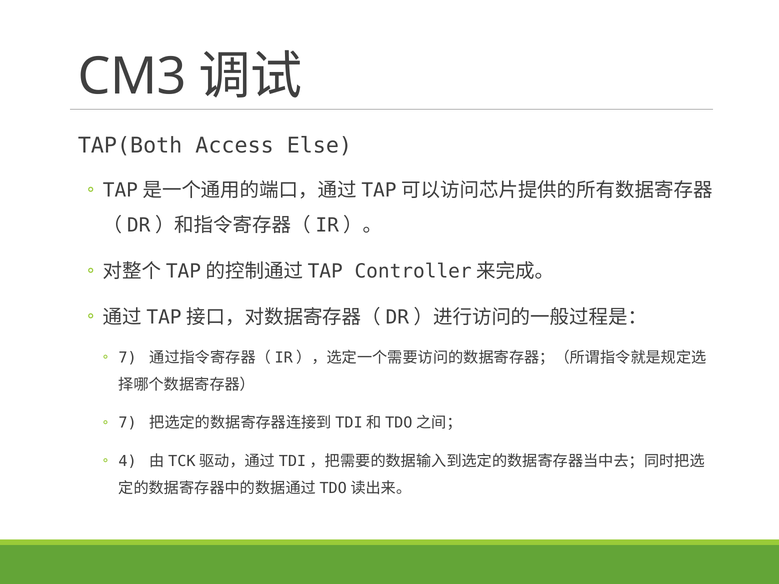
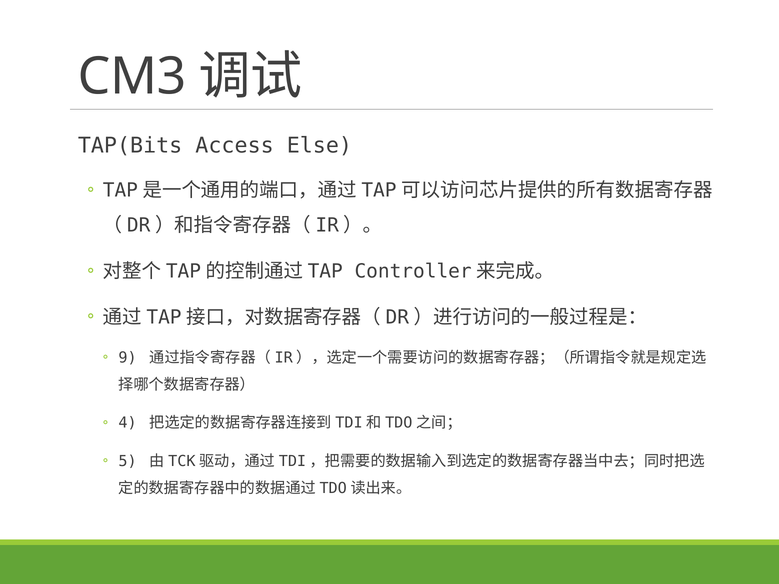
TAP(Both: TAP(Both -> TAP(Bits (130, 146)
7: 7 -> 9 (128, 358)
7: 7 -> 4 (128, 423)
4: 4 -> 5 (128, 461)
